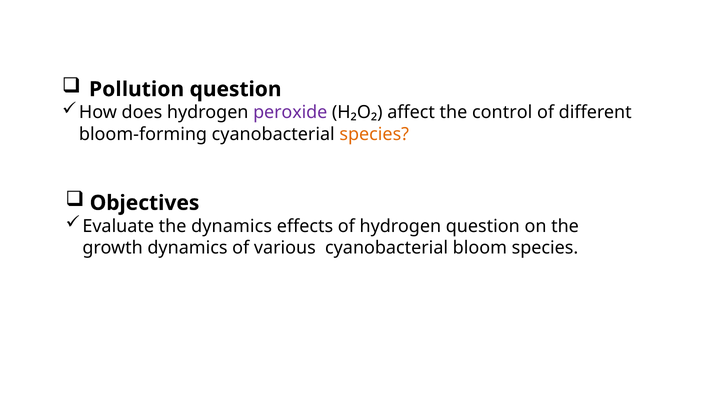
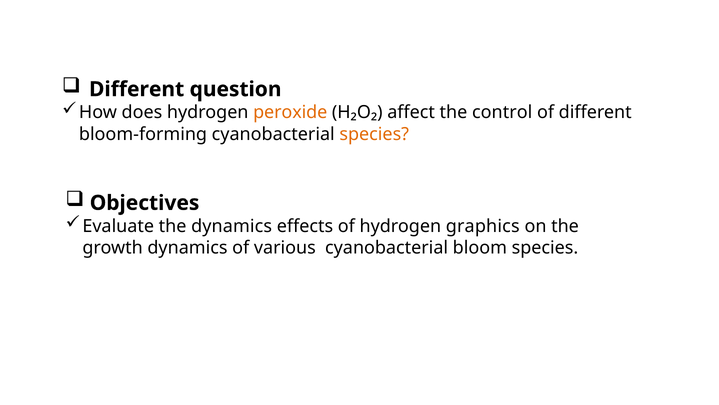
Pollution: Pollution -> Different (137, 89)
peroxide colour: purple -> orange (290, 112)
hydrogen question: question -> graphics (483, 226)
